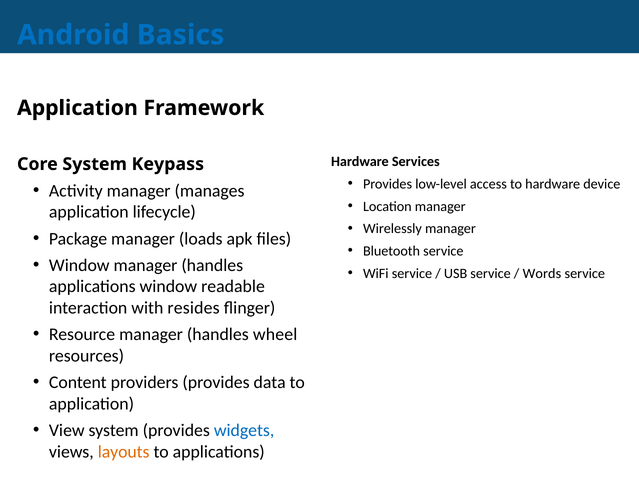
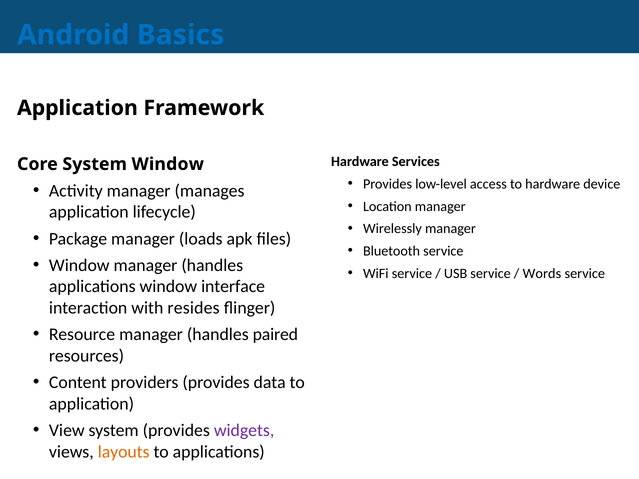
System Keypass: Keypass -> Window (168, 164)
readable: readable -> interface (233, 287)
wheel: wheel -> paired (275, 335)
widgets colour: blue -> purple (244, 431)
